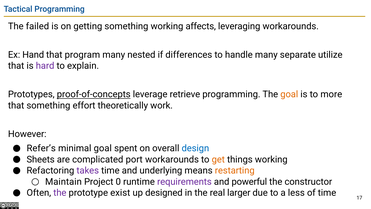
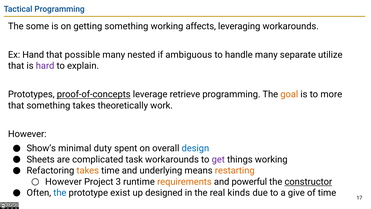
failed: failed -> some (37, 26)
program: program -> possible (82, 55)
differences: differences -> ambiguous (189, 55)
something effort: effort -> takes (84, 105)
Refer’s: Refer’s -> Show’s (41, 148)
minimal goal: goal -> duty (103, 148)
port: port -> task (134, 159)
get colour: orange -> purple (218, 159)
takes colour: purple -> orange (88, 170)
Maintain: Maintain -> However (63, 181)
0: 0 -> 3 (118, 181)
requirements colour: purple -> orange (184, 181)
constructor underline: none -> present (308, 181)
the colour: purple -> blue (60, 193)
larger: larger -> kinds (239, 193)
less: less -> give (296, 193)
